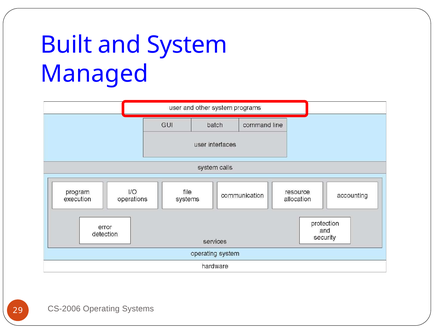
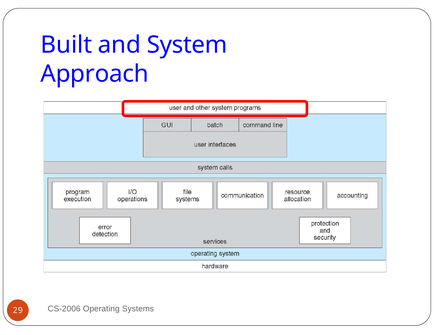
Managed: Managed -> Approach (95, 74)
